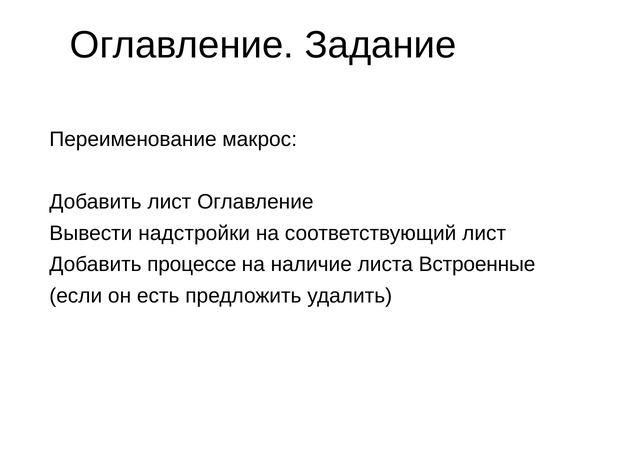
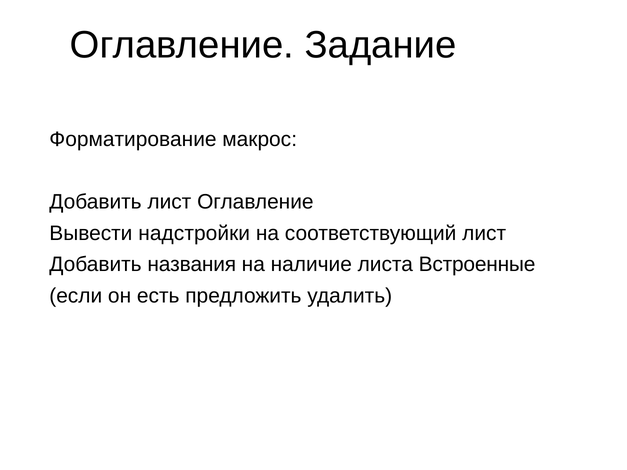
Переименование: Переименование -> Форматирование (133, 139)
процессе: процессе -> названия (192, 265)
